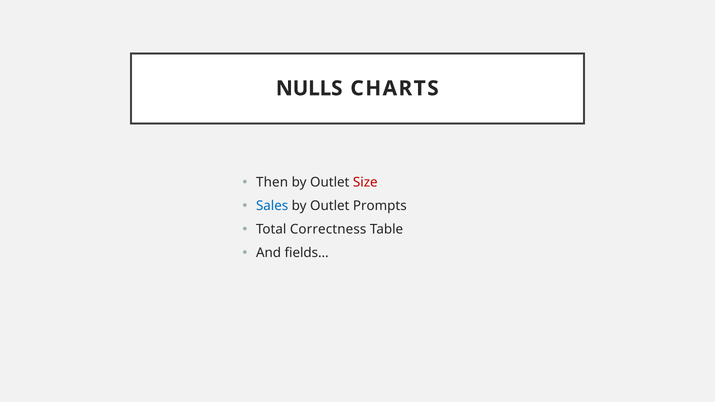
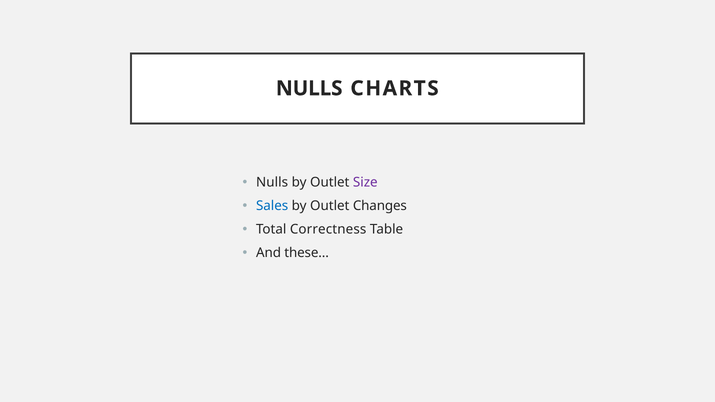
Then: Then -> Nulls (272, 182)
Size colour: red -> purple (365, 182)
Prompts: Prompts -> Changes (380, 206)
fields…: fields… -> these… (307, 253)
